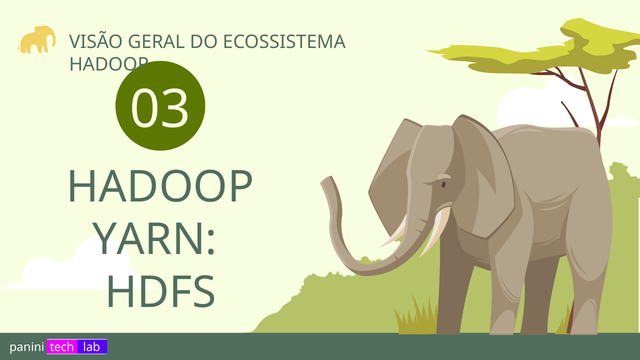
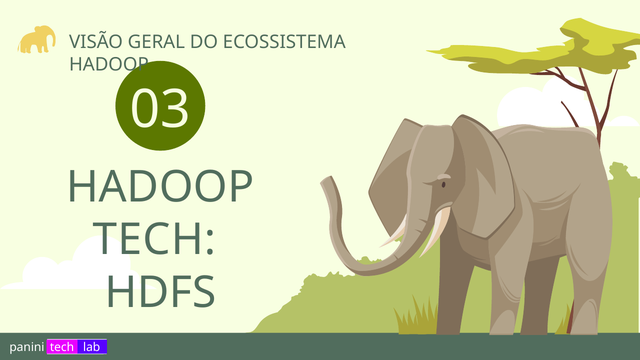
YARN: YARN -> TECH (154, 240)
